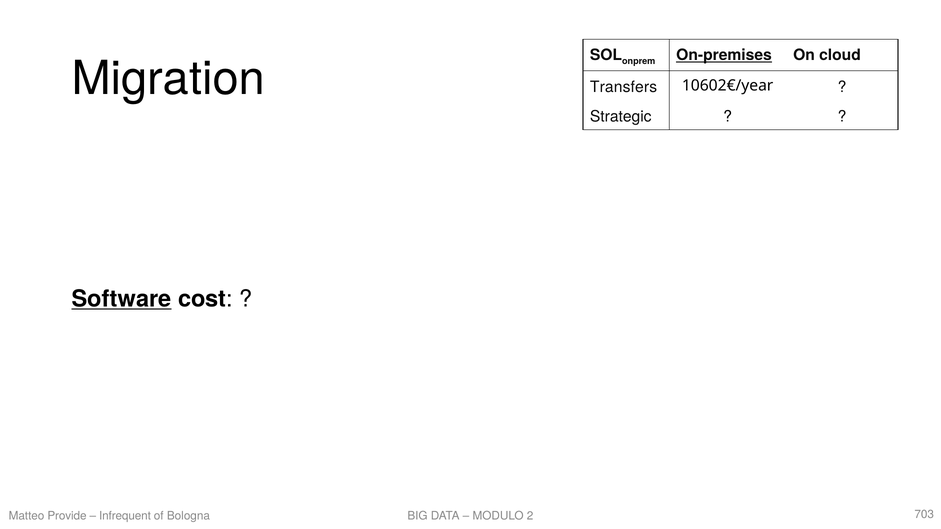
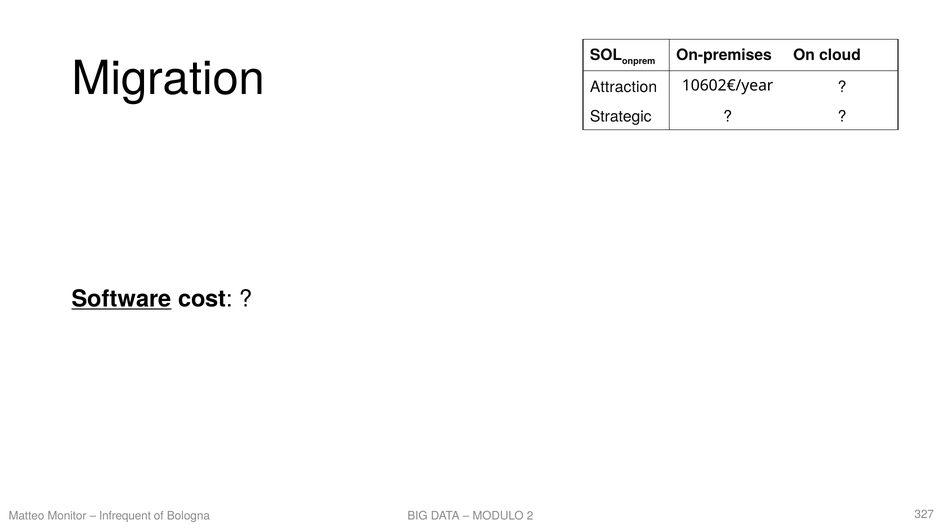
On-premises underline: present -> none (724, 55)
Transfers: Transfers -> Attraction (624, 87)
Provide: Provide -> Monitor (67, 516)
703: 703 -> 327 (924, 515)
